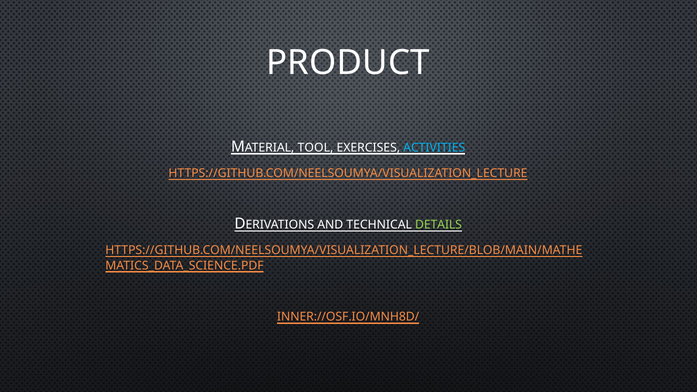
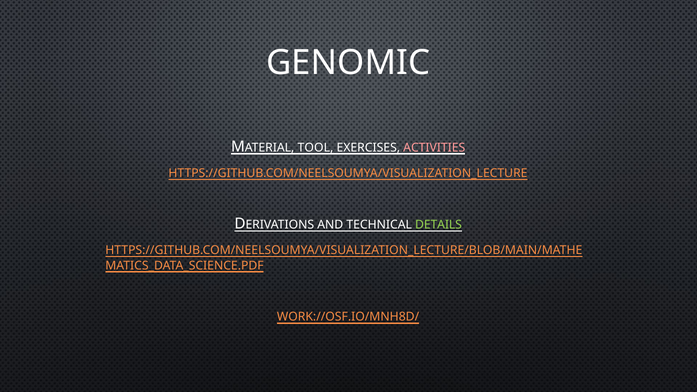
PRODUCT: PRODUCT -> GENOMIC (348, 63)
ACTIVITIES colour: light blue -> pink (434, 147)
INNER://OSF.IO/MNH8D/: INNER://OSF.IO/MNH8D/ -> WORK://OSF.IO/MNH8D/ (348, 317)
